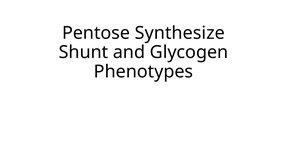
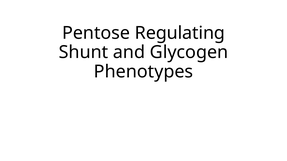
Synthesize: Synthesize -> Regulating (180, 33)
